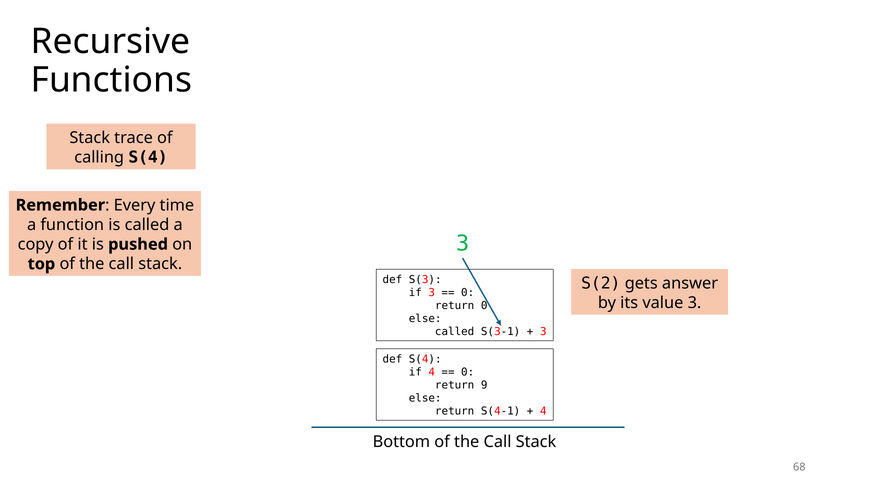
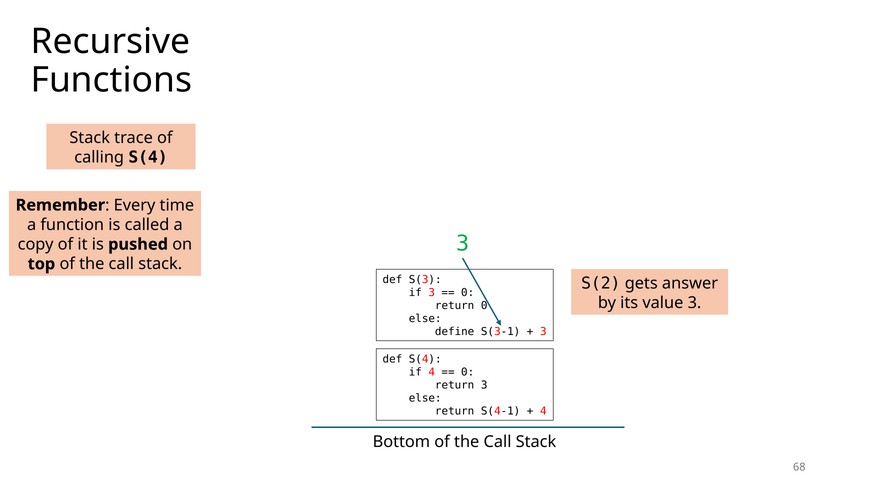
called: called -> define (455, 332)
return 9: 9 -> 3 (484, 385)
